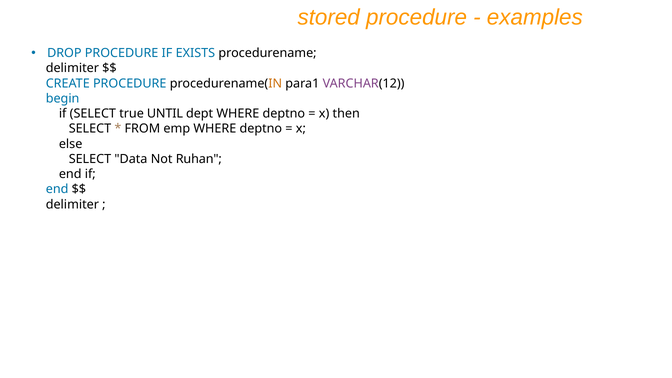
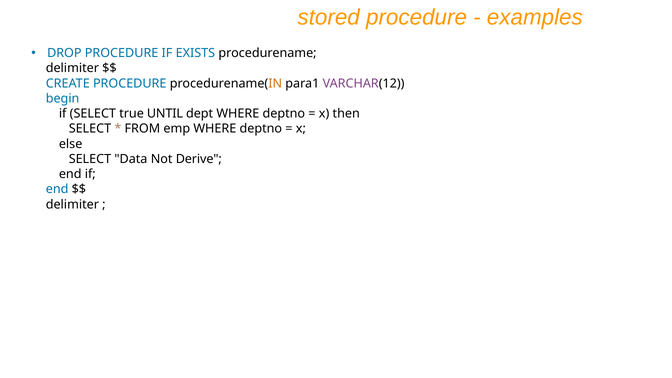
Ruhan: Ruhan -> Derive (199, 159)
